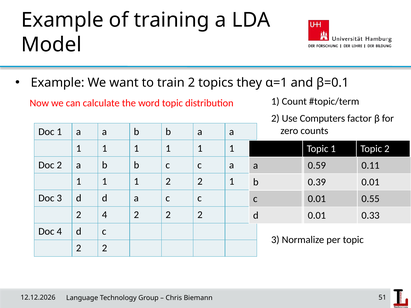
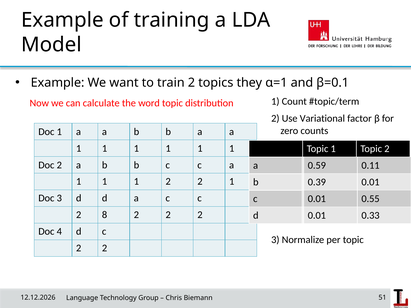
Computers: Computers -> Variational (322, 118)
2 4: 4 -> 8 (105, 215)
